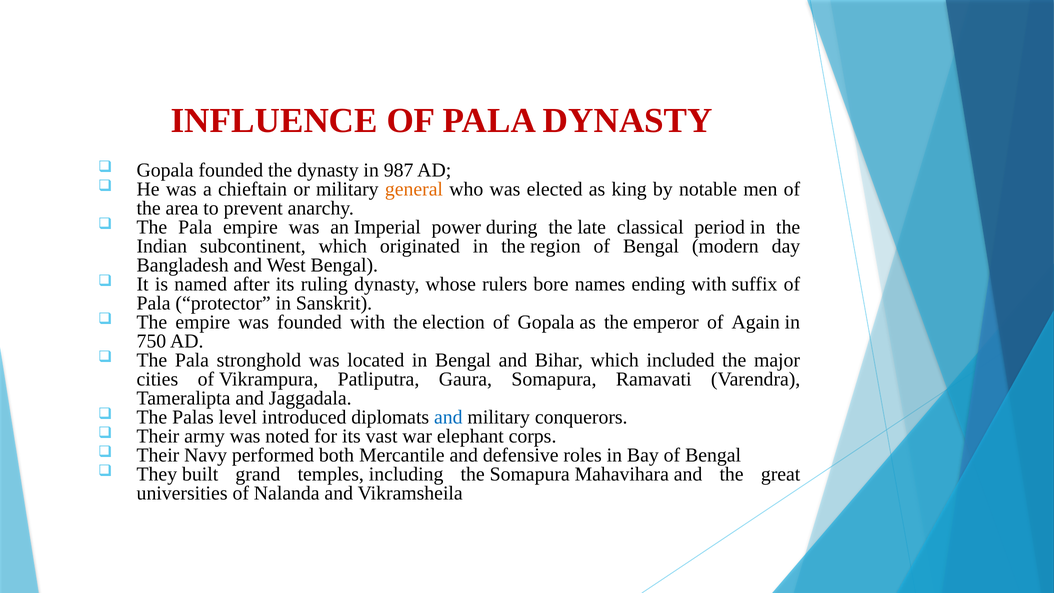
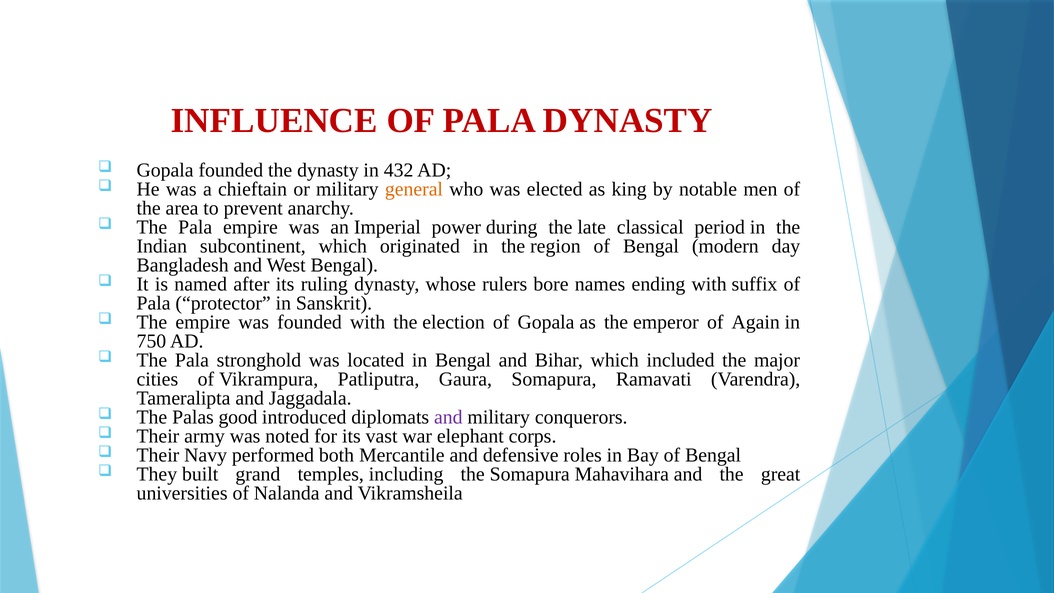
987: 987 -> 432 (399, 170)
level: level -> good (238, 417)
and colour: blue -> purple (448, 417)
